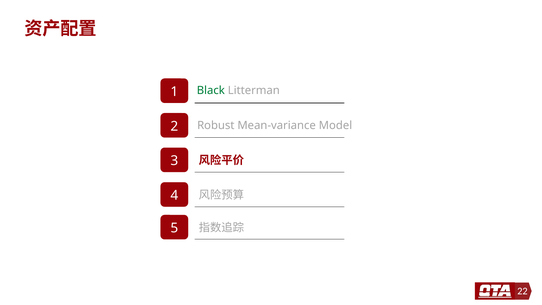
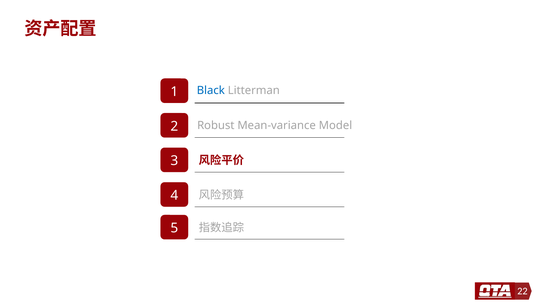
Black colour: green -> blue (211, 90)
